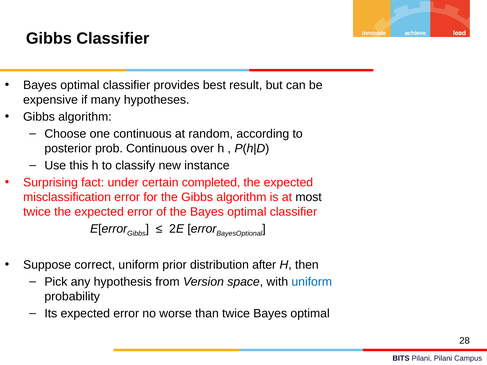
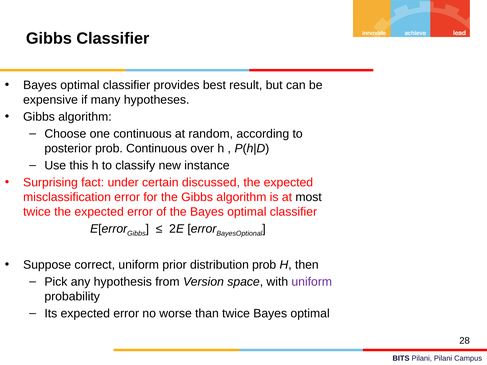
completed: completed -> discussed (211, 183)
distribution after: after -> prob (264, 265)
uniform colour: blue -> purple (312, 282)
